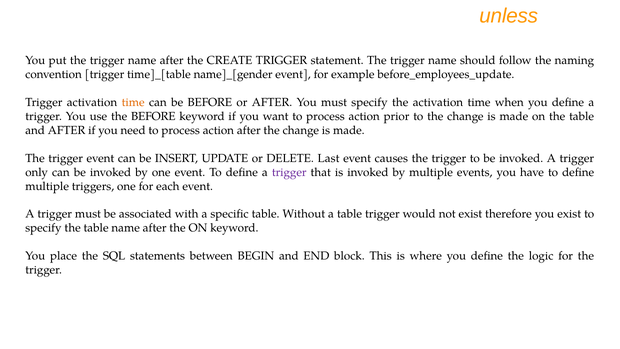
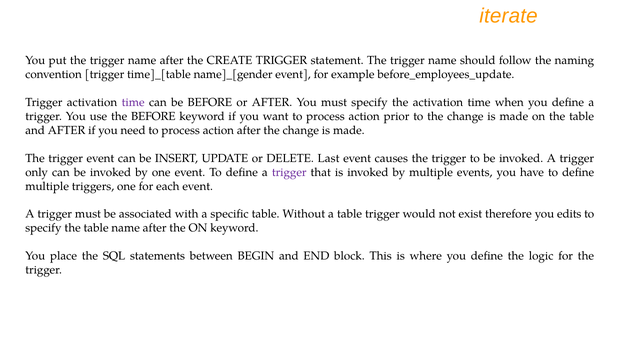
unless: unless -> iterate (509, 16)
time colour: orange -> purple (133, 102)
you exist: exist -> edits (569, 214)
